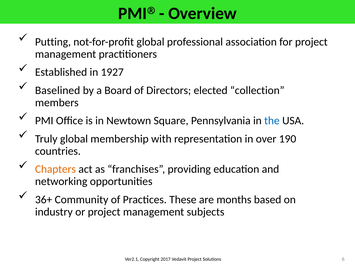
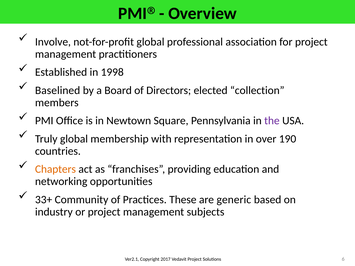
Putting: Putting -> Involve (53, 42)
1927: 1927 -> 1998 (112, 72)
the colour: blue -> purple (272, 121)
36+: 36+ -> 33+ (44, 200)
months: months -> generic (234, 200)
